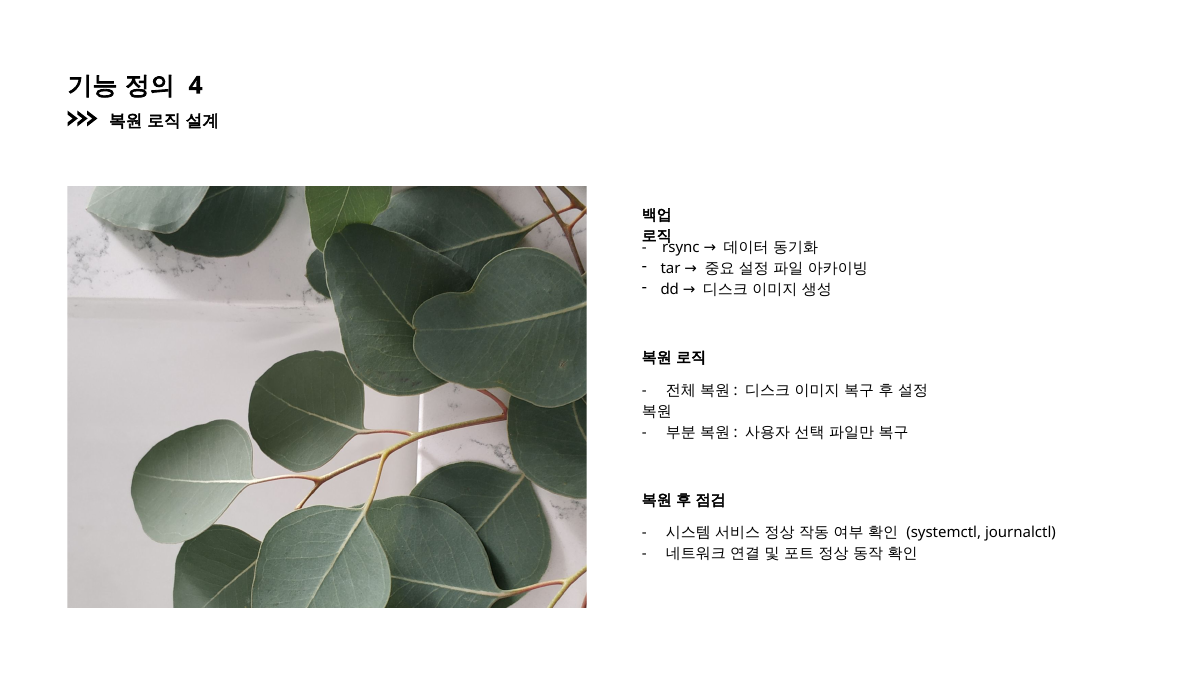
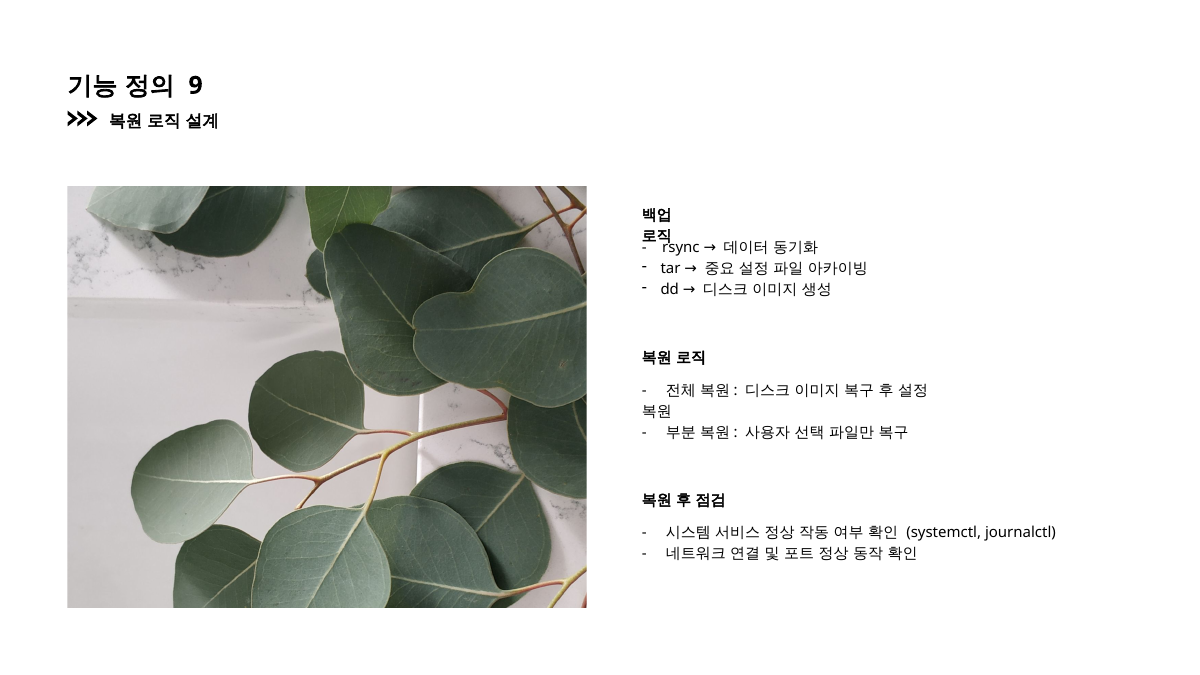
4: 4 -> 9 (196, 85)
